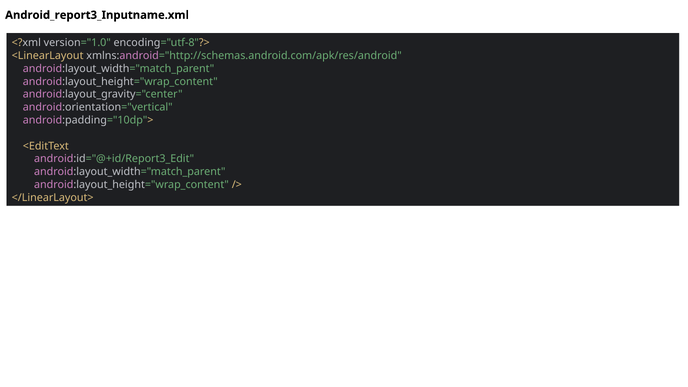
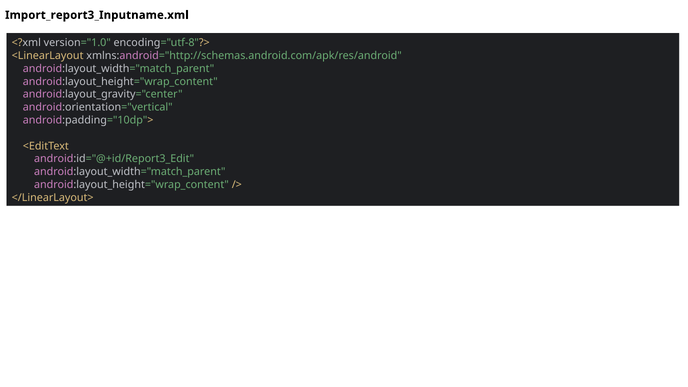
Android_report3_Inputname.xml: Android_report3_Inputname.xml -> Import_report3_Inputname.xml (97, 15)
